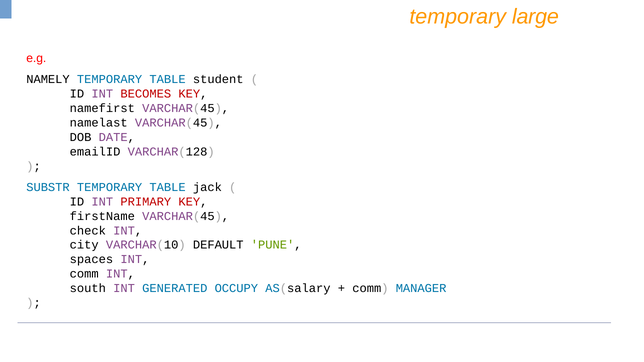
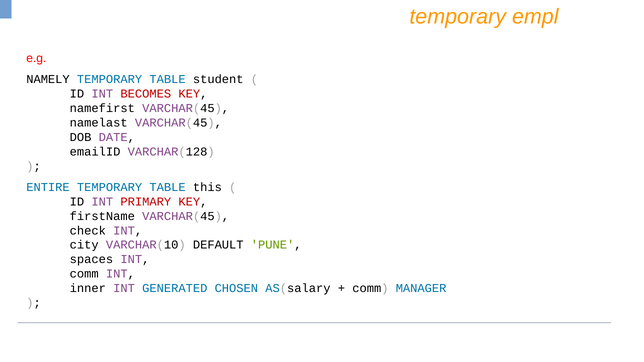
large: large -> empl (535, 17)
SUBSTR: SUBSTR -> ENTIRE (48, 187)
jack: jack -> this (207, 187)
south: south -> inner (88, 289)
OCCUPY: OCCUPY -> CHOSEN (236, 289)
